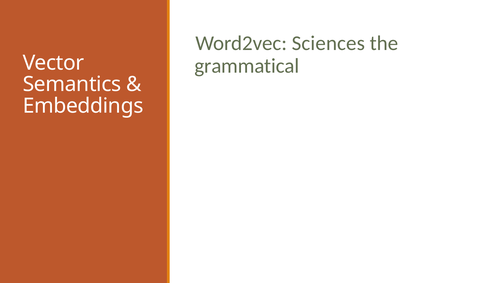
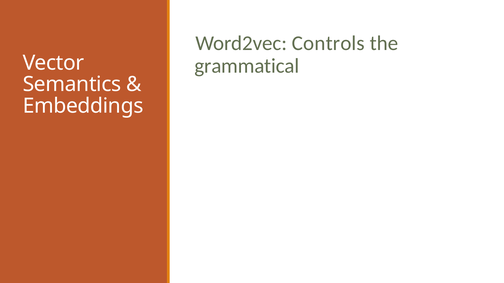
Sciences: Sciences -> Controls (328, 43)
